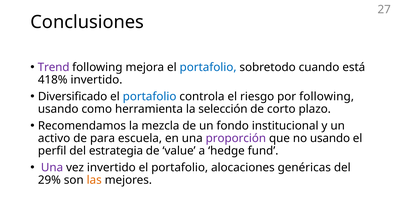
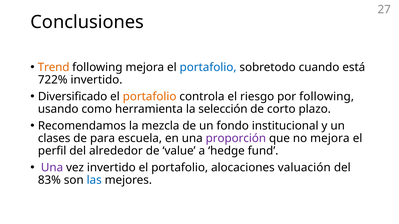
Trend colour: purple -> orange (54, 67)
418%: 418% -> 722% (53, 80)
portafolio colour: blue -> orange (150, 97)
activo: activo -> clases (54, 139)
no usando: usando -> mejora (330, 139)
estrategia: estrategia -> alrededor (116, 151)
genéricas: genéricas -> valuación (304, 168)
29%: 29% -> 83% (49, 181)
las colour: orange -> blue (94, 181)
